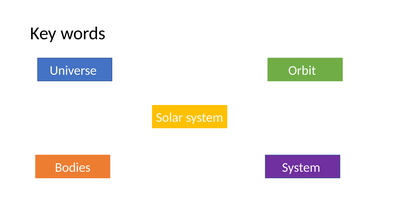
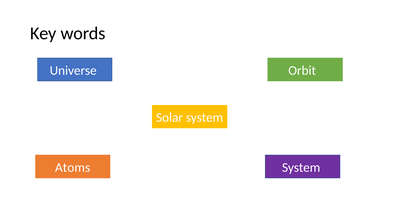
Bodies: Bodies -> Atoms (73, 167)
